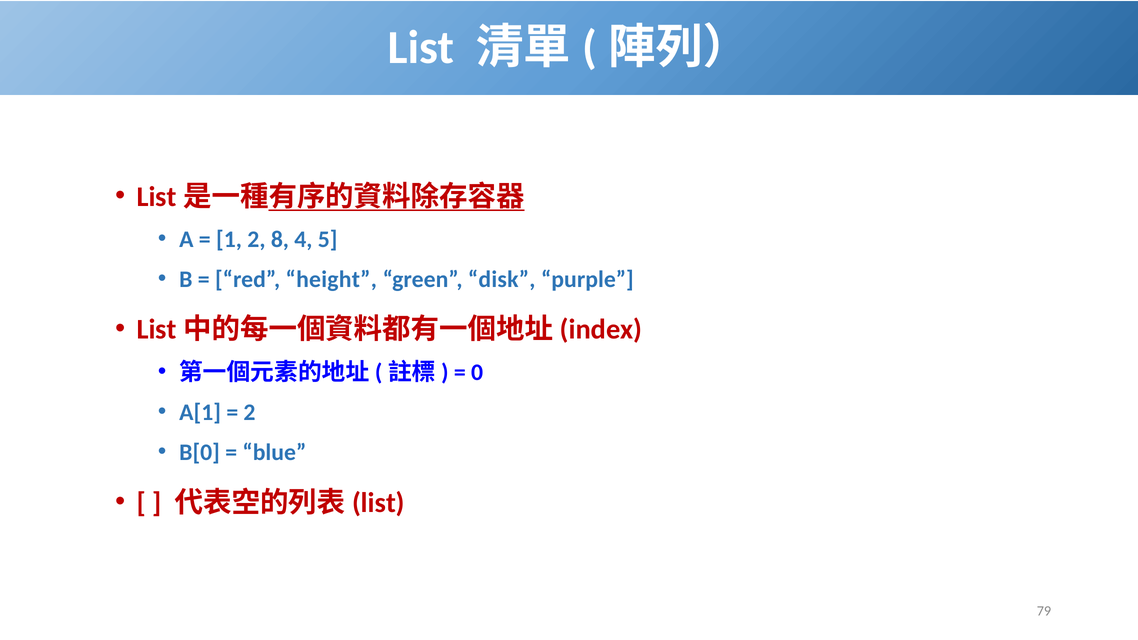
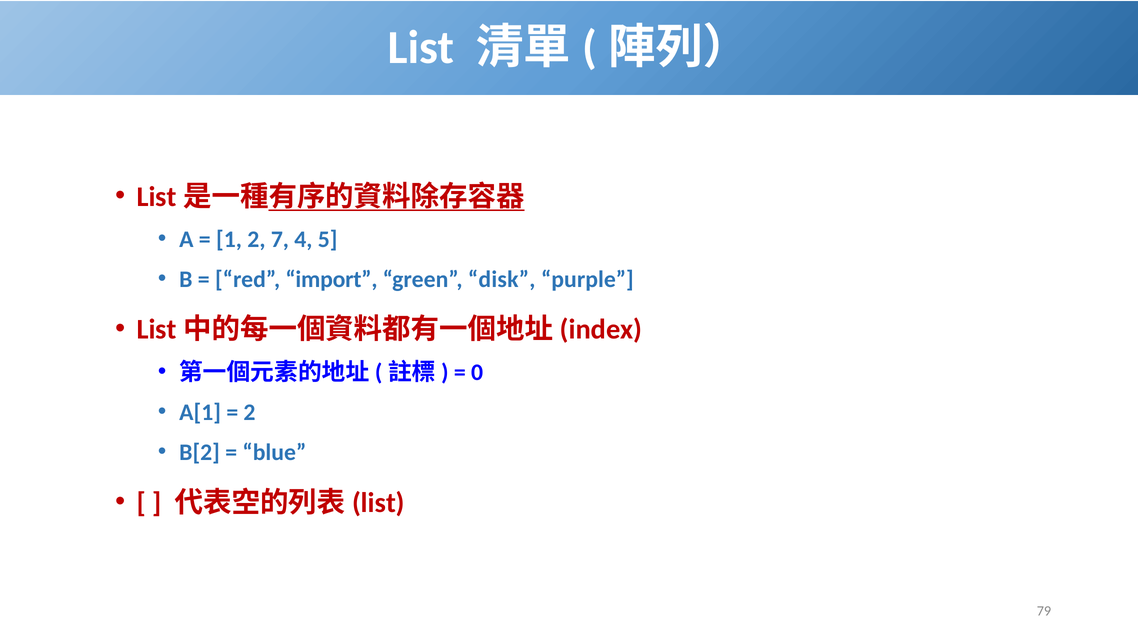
8: 8 -> 7 (280, 239)
height: height -> import (331, 279)
B[0: B[0 -> B[2 (200, 452)
